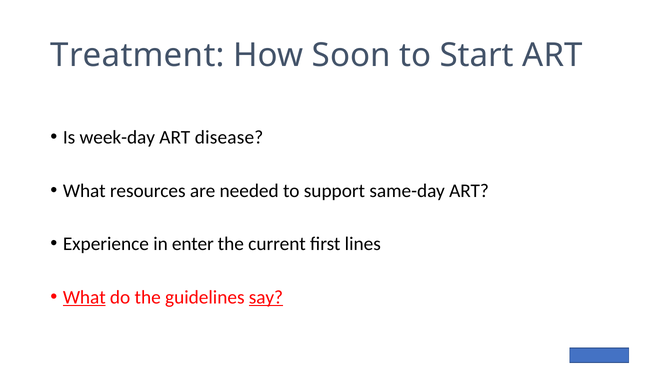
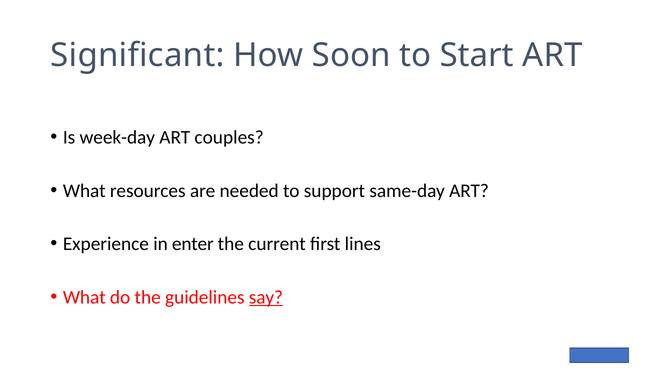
Treatment: Treatment -> Significant (138, 56)
disease: disease -> couples (229, 138)
What underline: present -> none (84, 298)
